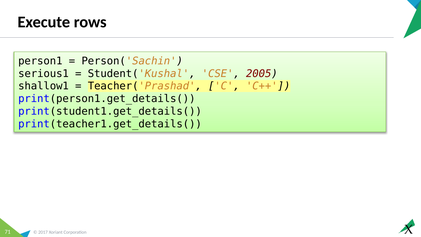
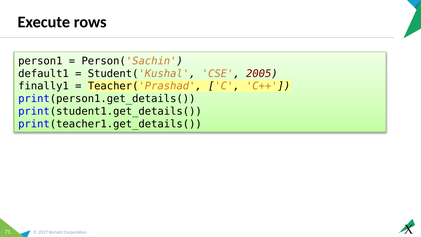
serious1: serious1 -> default1 (44, 73)
shallow1: shallow1 -> finally1 (44, 86)
